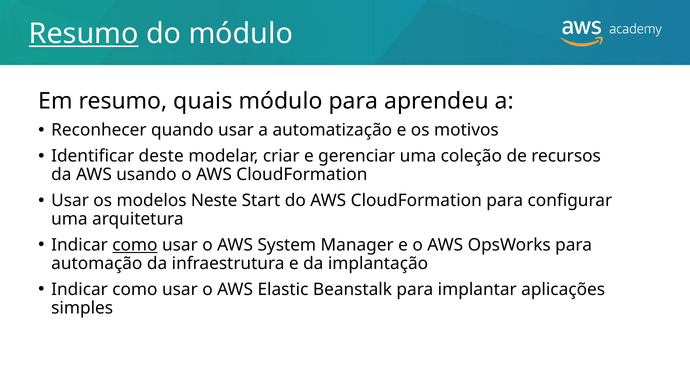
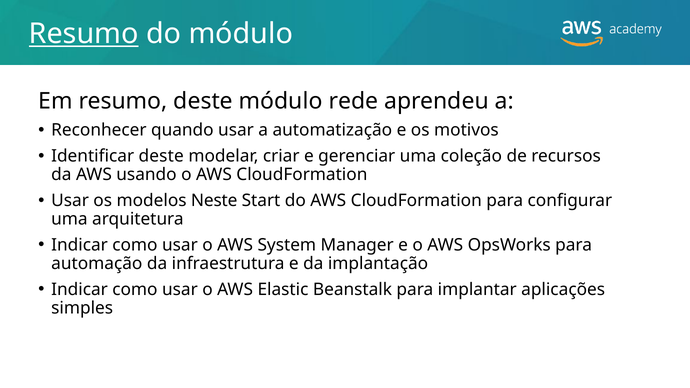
resumo quais: quais -> deste (203, 101)
módulo para: para -> rede (353, 101)
como underline: present -> none (135, 245)
